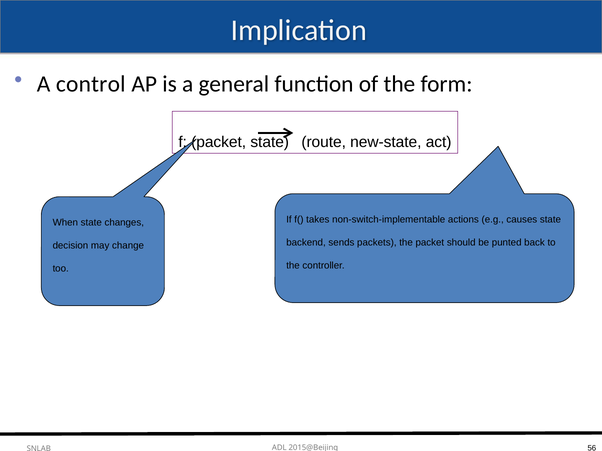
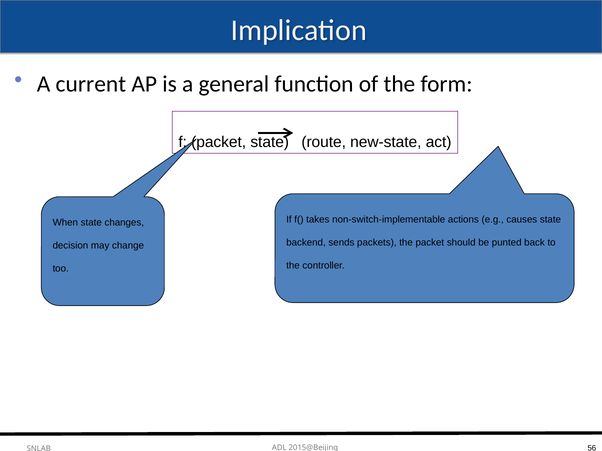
control: control -> current (91, 84)
